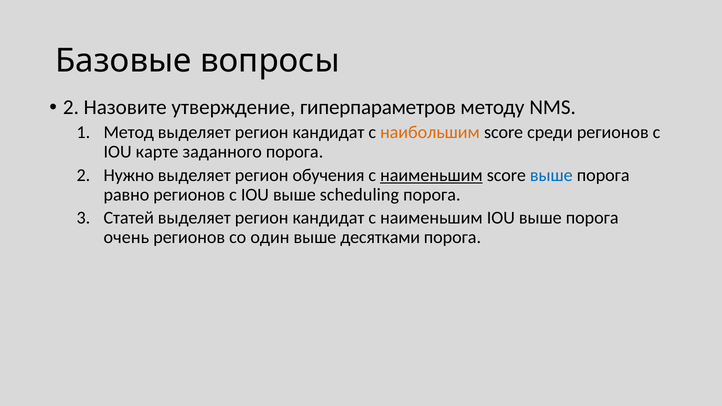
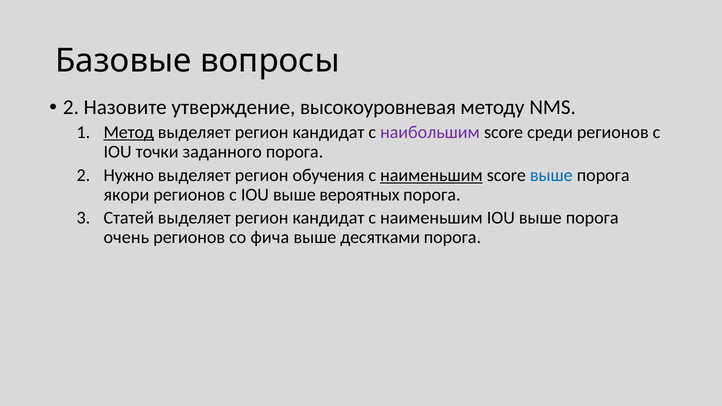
гиперпараметров: гиперпараметров -> высокоуровневая (378, 108)
Метод underline: none -> present (129, 132)
наибольшим colour: orange -> purple (430, 132)
карте: карте -> точки (157, 152)
равно: равно -> якори (126, 195)
scheduling: scheduling -> вероятных (360, 195)
один: один -> фича (270, 237)
